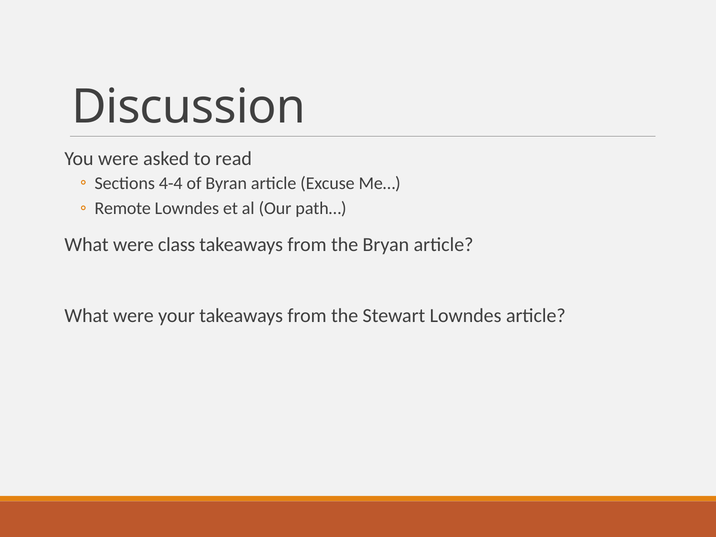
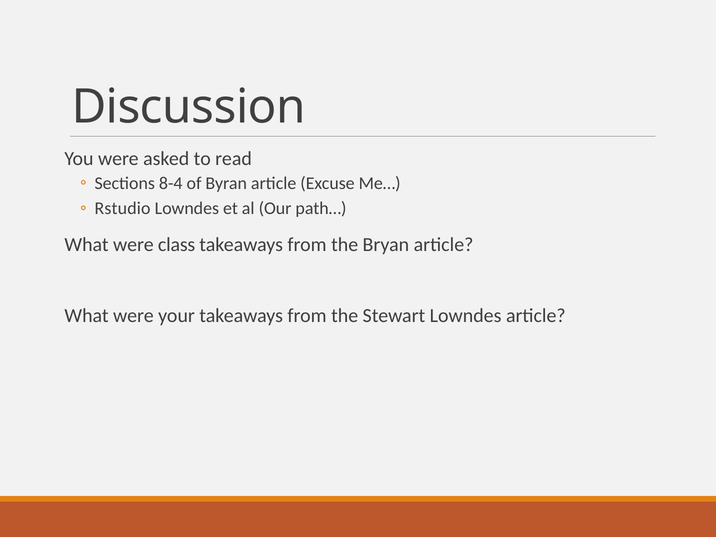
4-4: 4-4 -> 8-4 (171, 183)
Remote: Remote -> Rstudio (123, 208)
